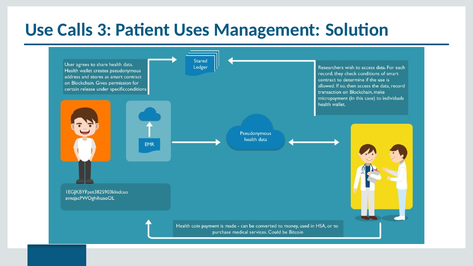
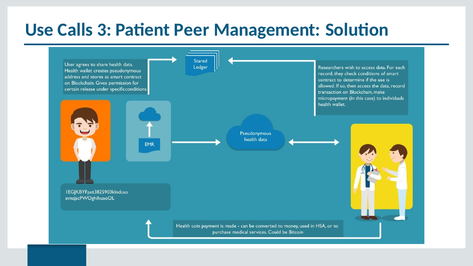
Uses: Uses -> Peer (192, 30)
